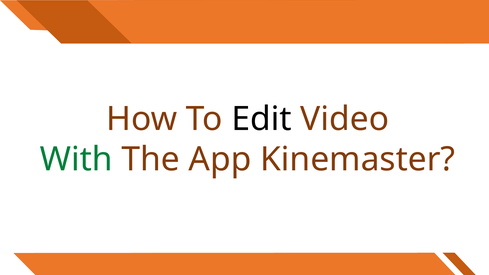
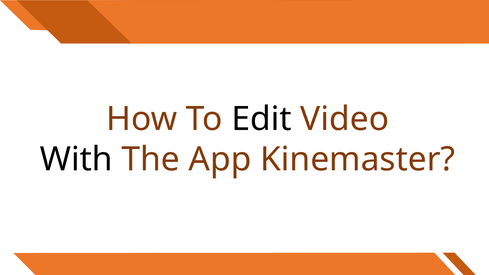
With colour: green -> black (76, 160)
